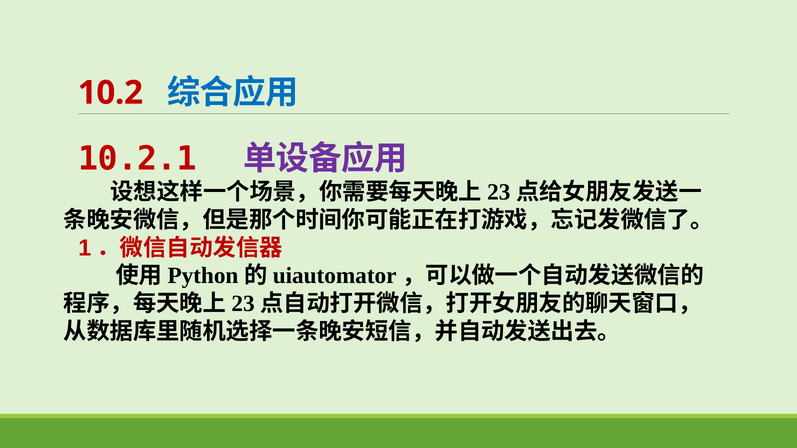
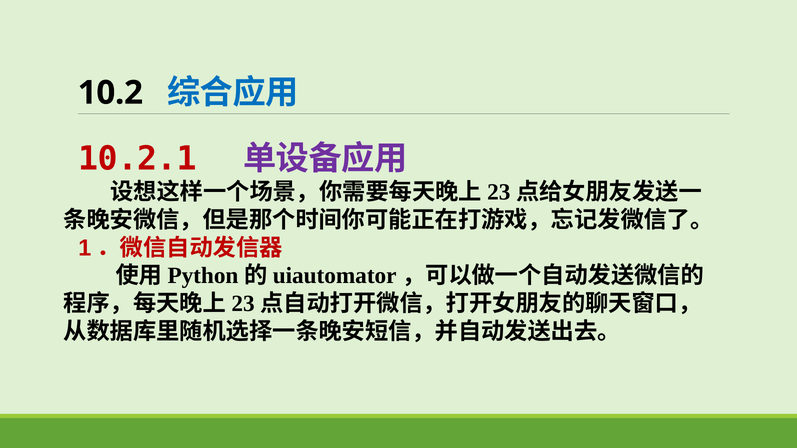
10.2 colour: red -> black (110, 93)
